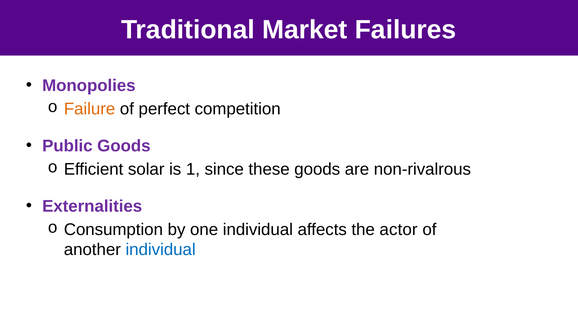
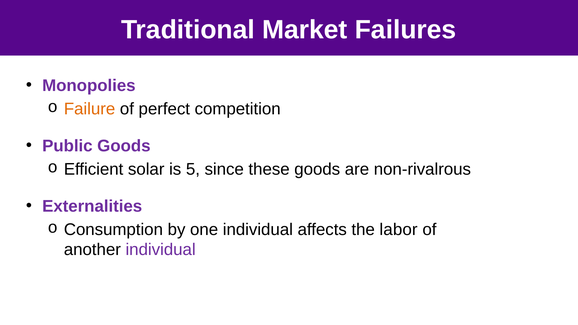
1: 1 -> 5 (193, 169)
actor: actor -> labor (399, 230)
individual colour: blue -> purple (161, 250)
